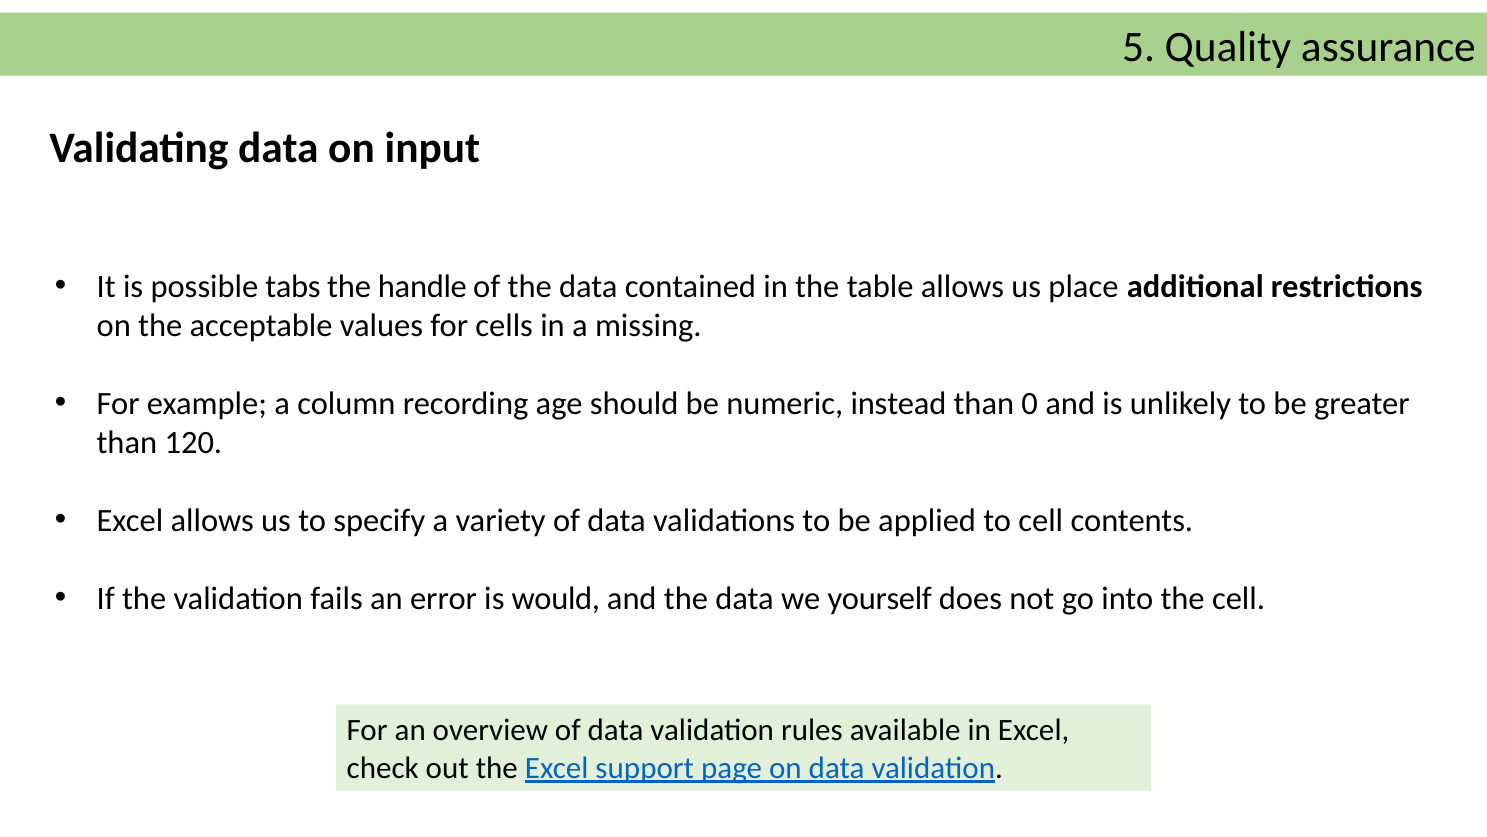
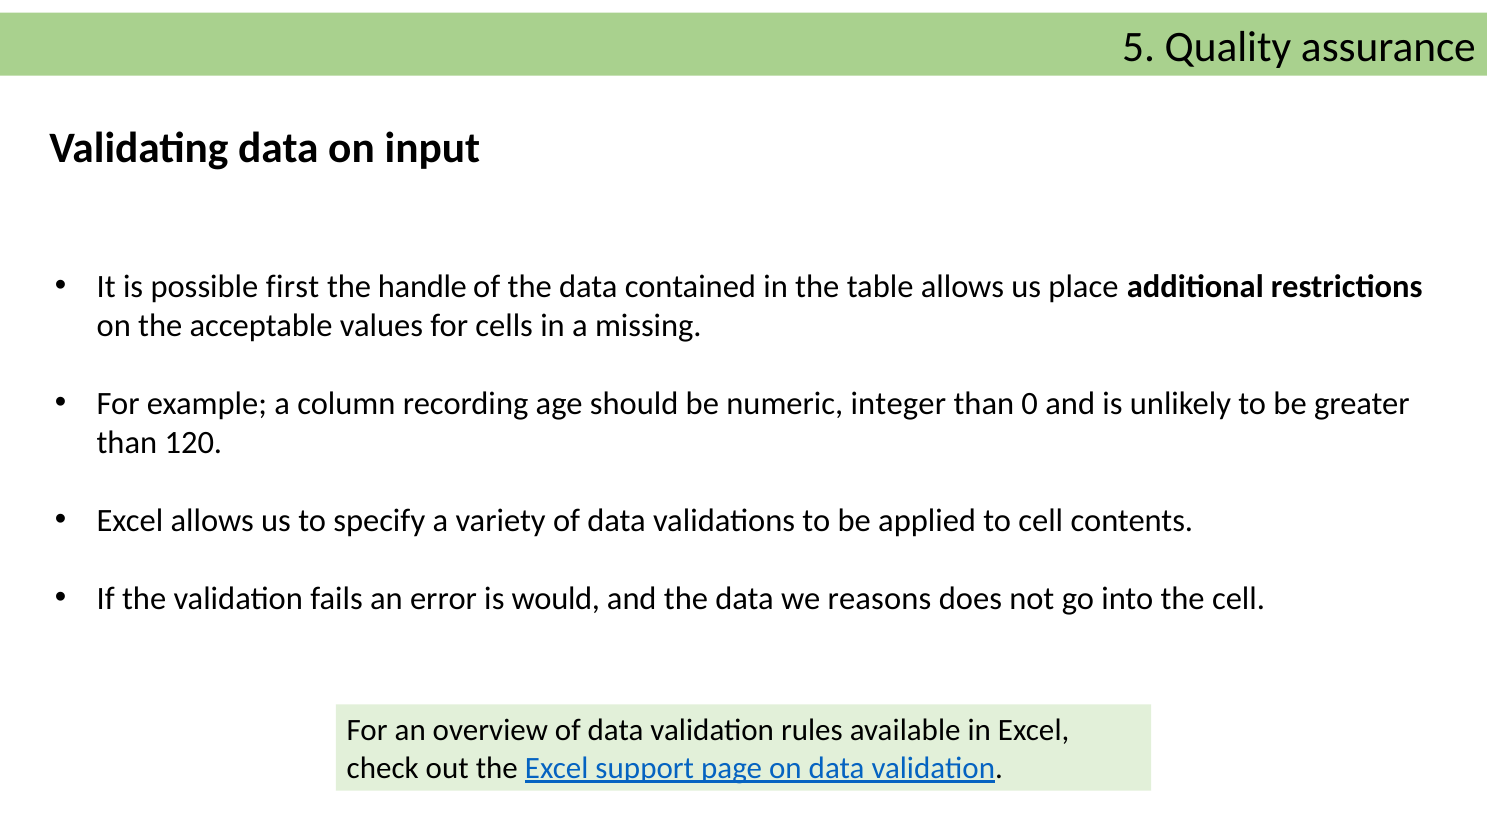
tabs: tabs -> first (293, 286)
instead: instead -> integer (898, 404)
yourself: yourself -> reasons (879, 599)
